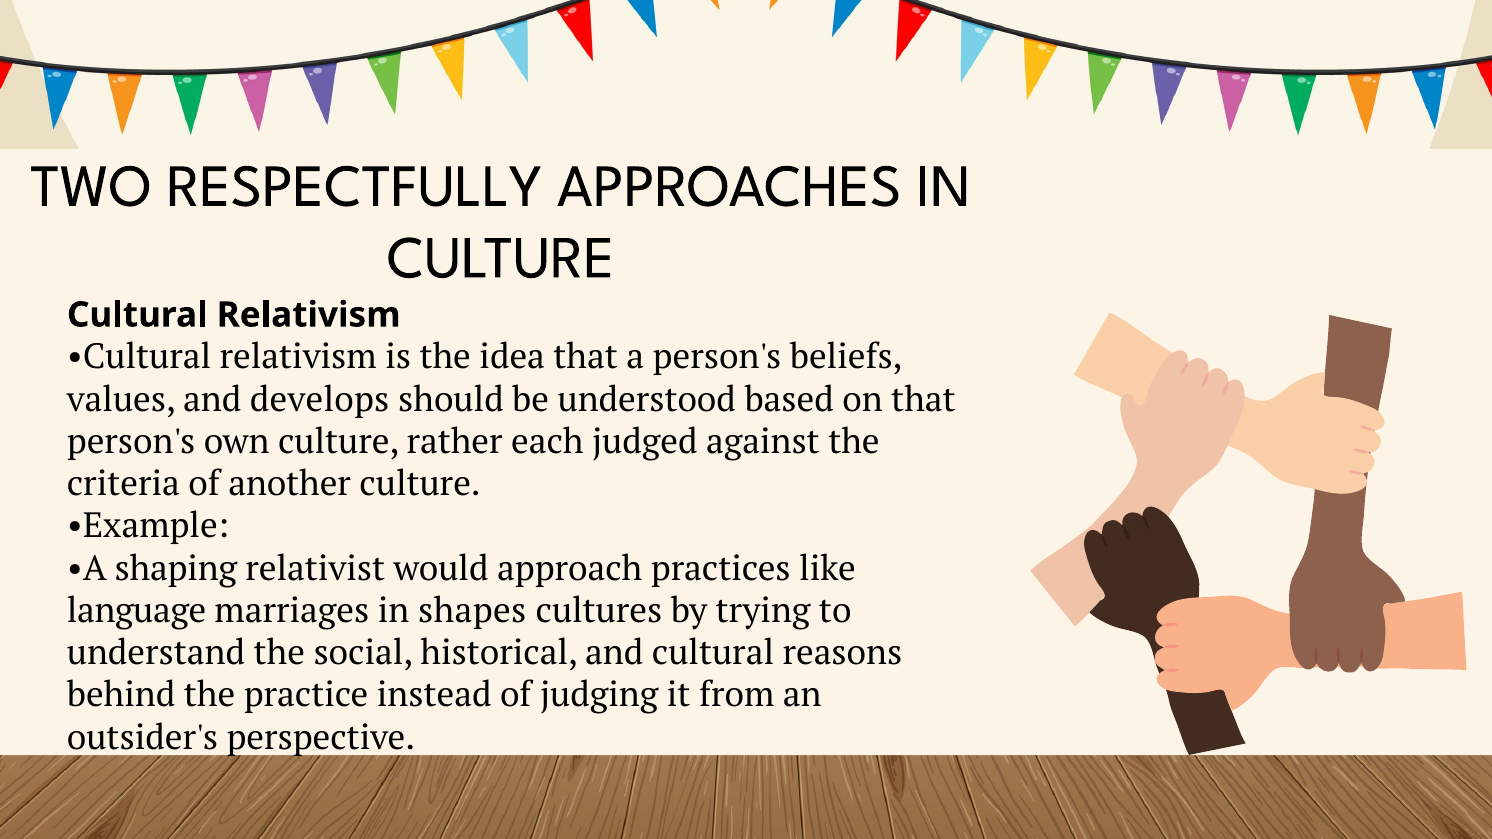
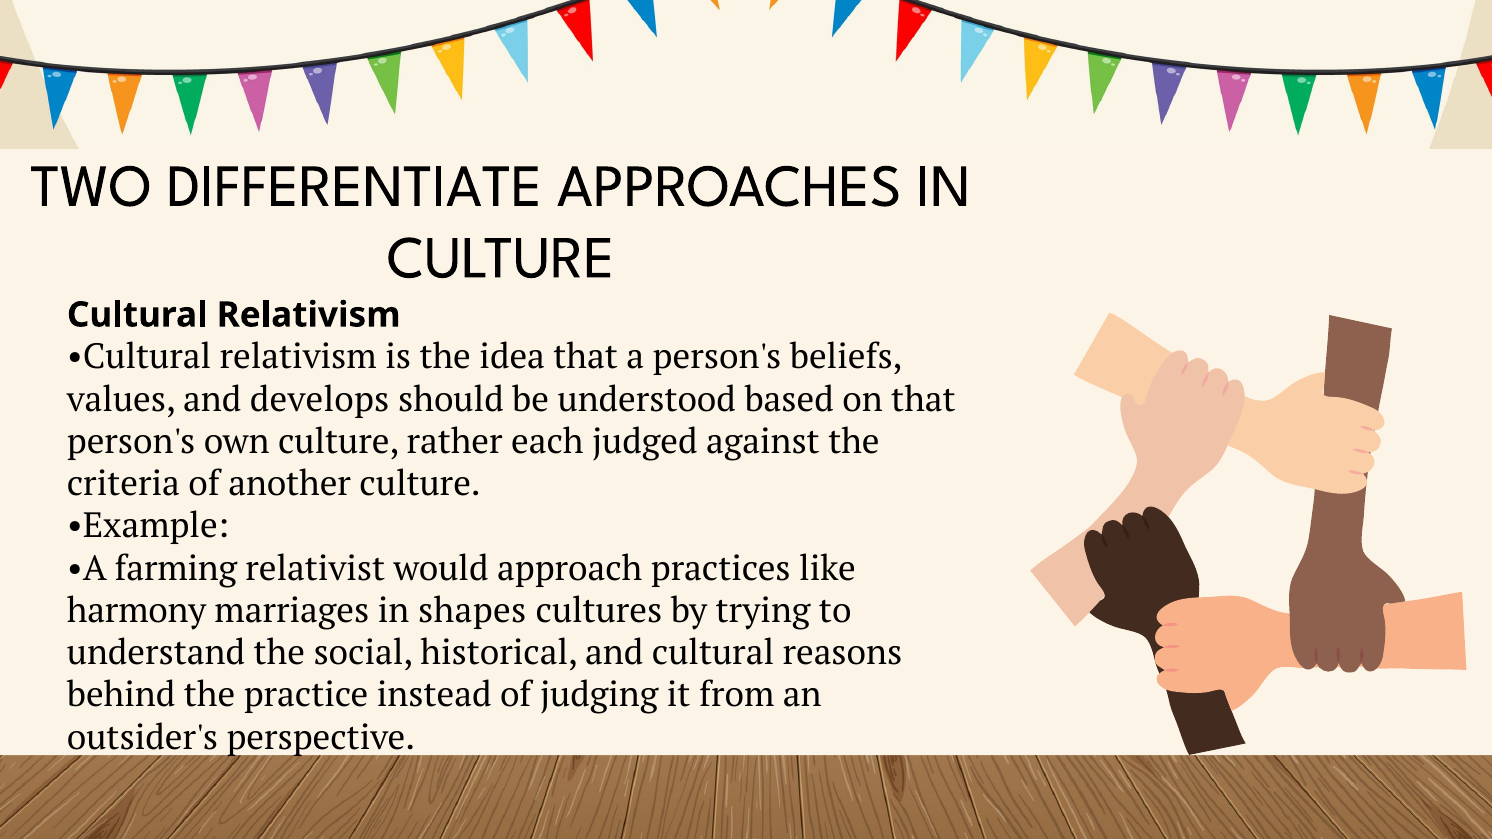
RESPECTFULLY: RESPECTFULLY -> DIFFERENTIATE (355, 186)
shaping: shaping -> farming (176, 569)
language: language -> harmony (137, 611)
